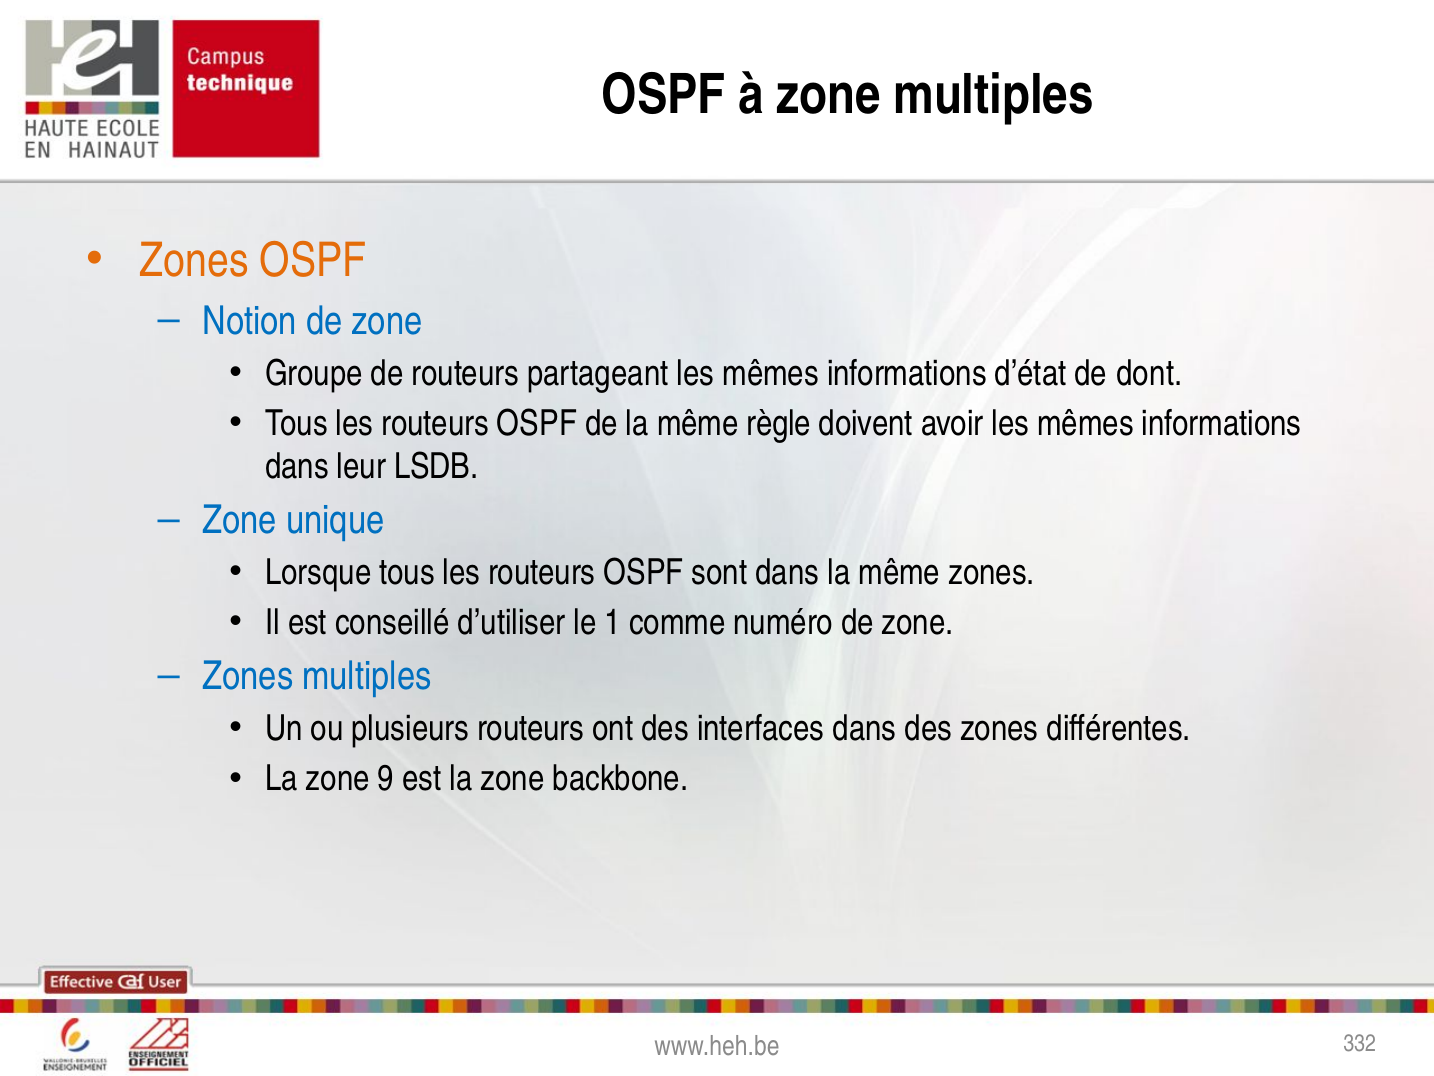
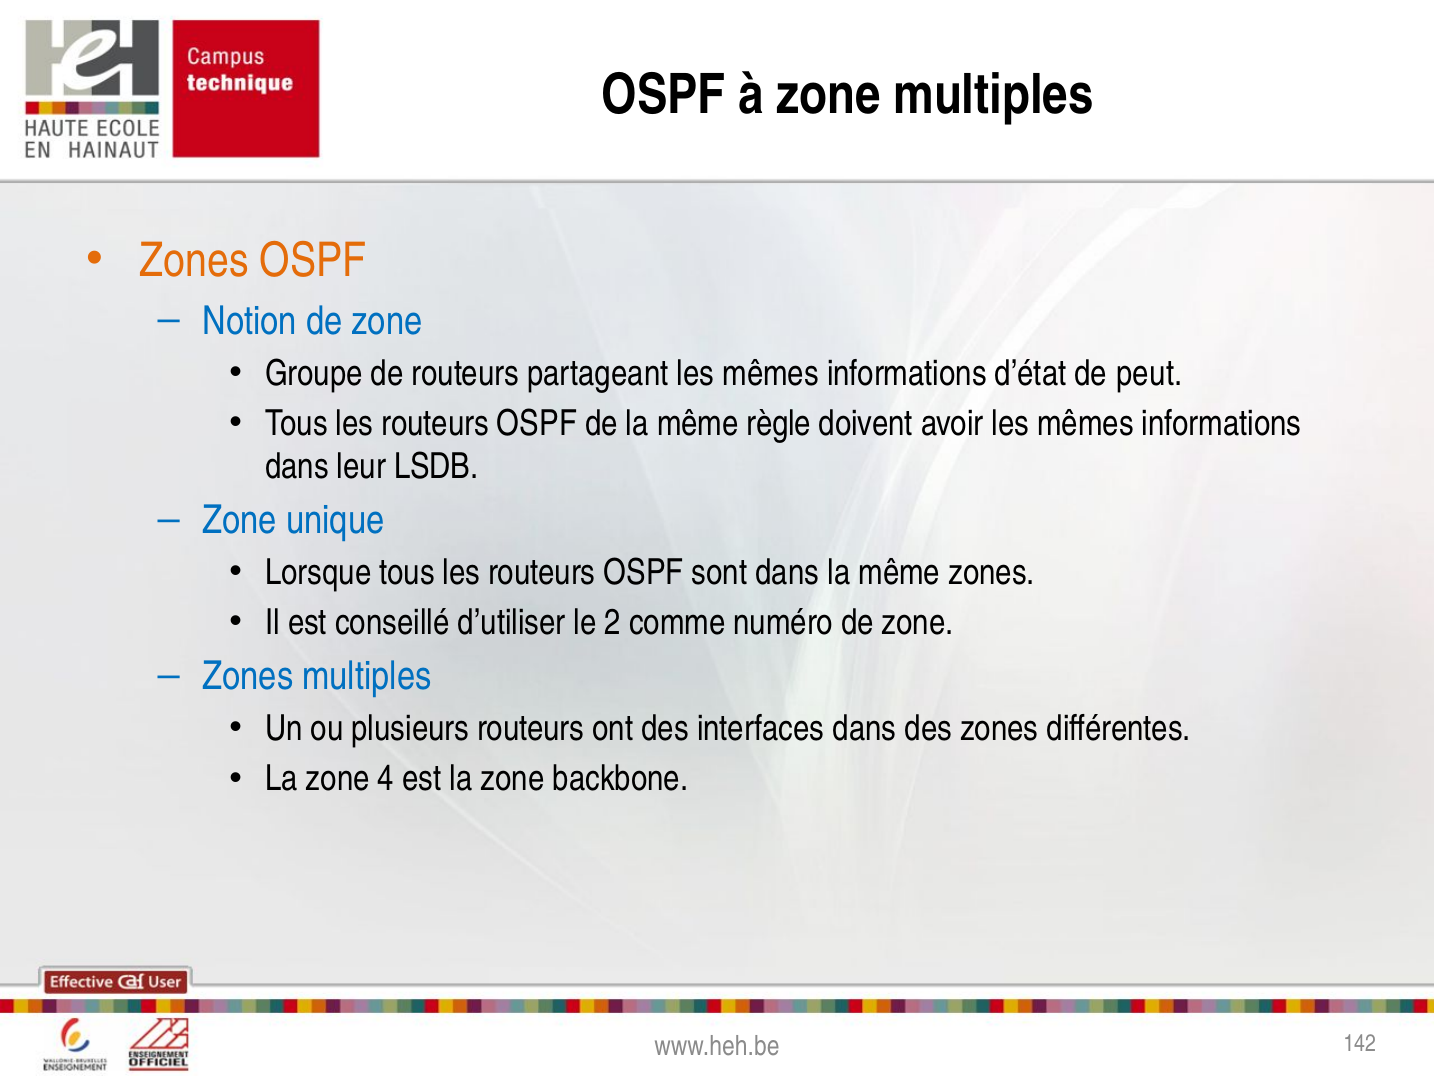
dont: dont -> peut (1150, 373)
1: 1 -> 2 (613, 623)
9: 9 -> 4 (386, 779)
332: 332 -> 142 (1360, 1043)
